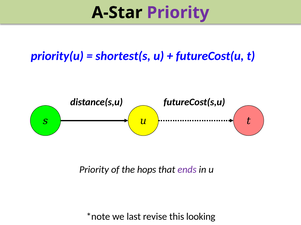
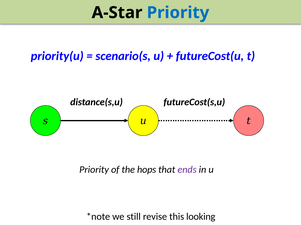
Priority colour: purple -> blue (178, 13)
shortest(s: shortest(s -> scenario(s (123, 56)
last: last -> still (134, 217)
